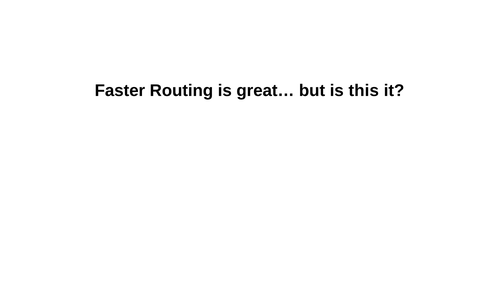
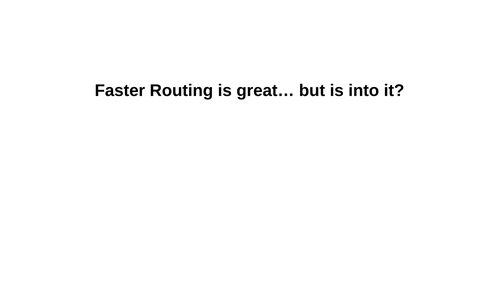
this: this -> into (364, 90)
